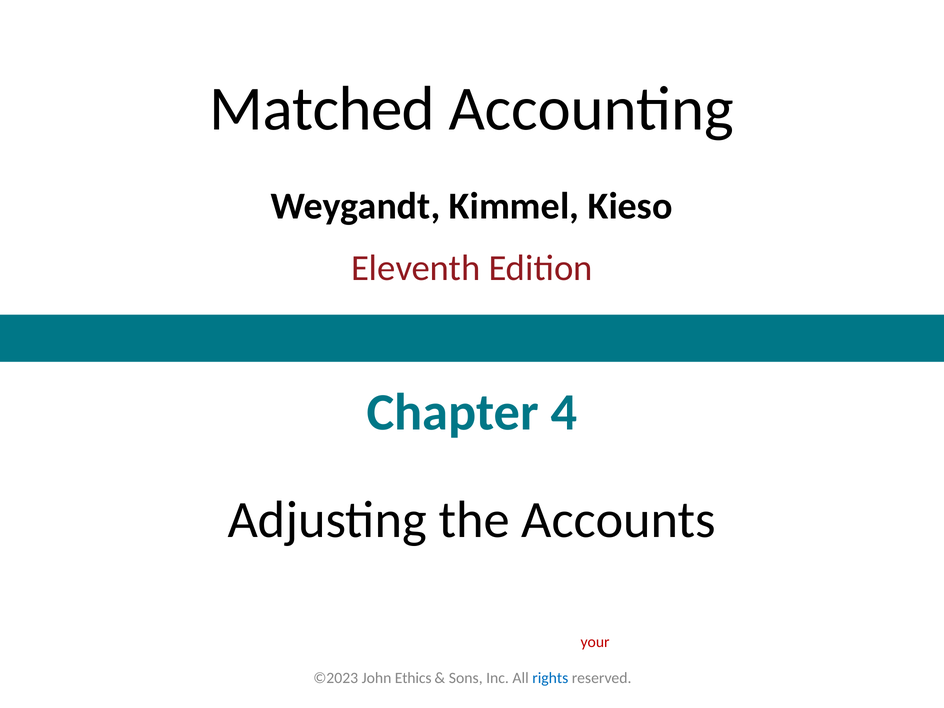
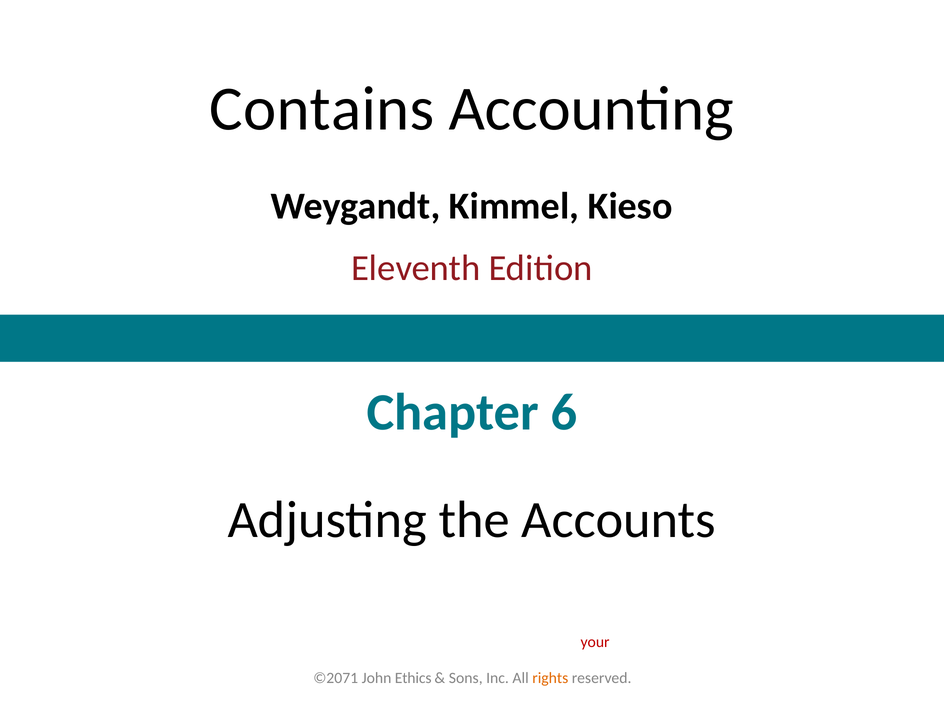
Matched: Matched -> Contains (322, 109)
4: 4 -> 6 (564, 413)
©2023: ©2023 -> ©2071 (336, 678)
rights colour: blue -> orange (550, 678)
